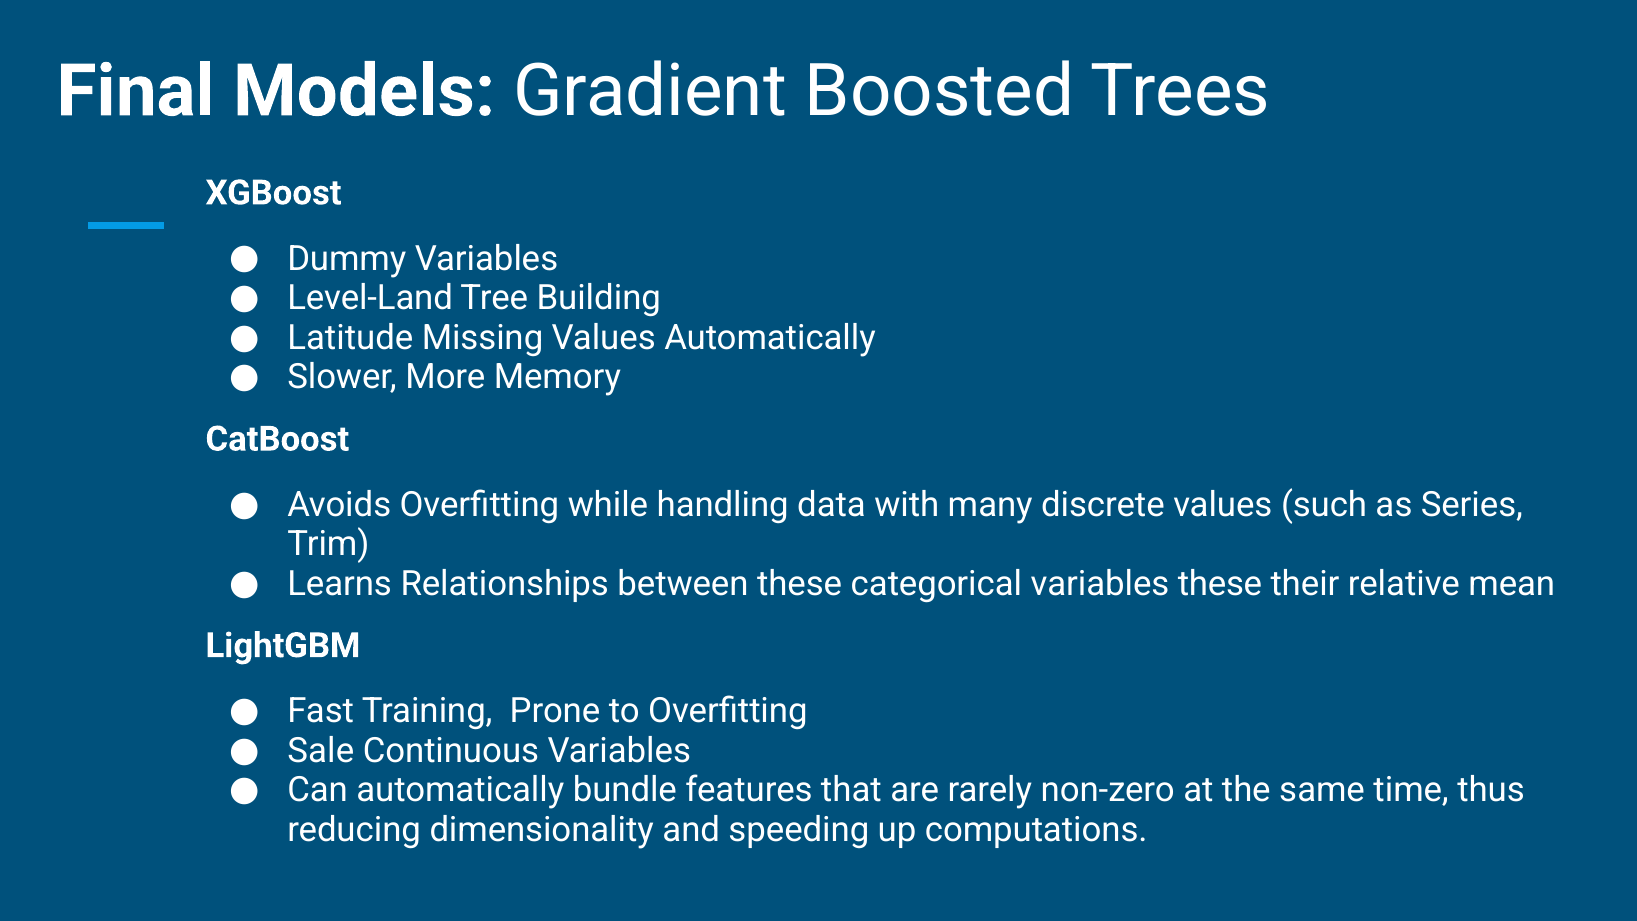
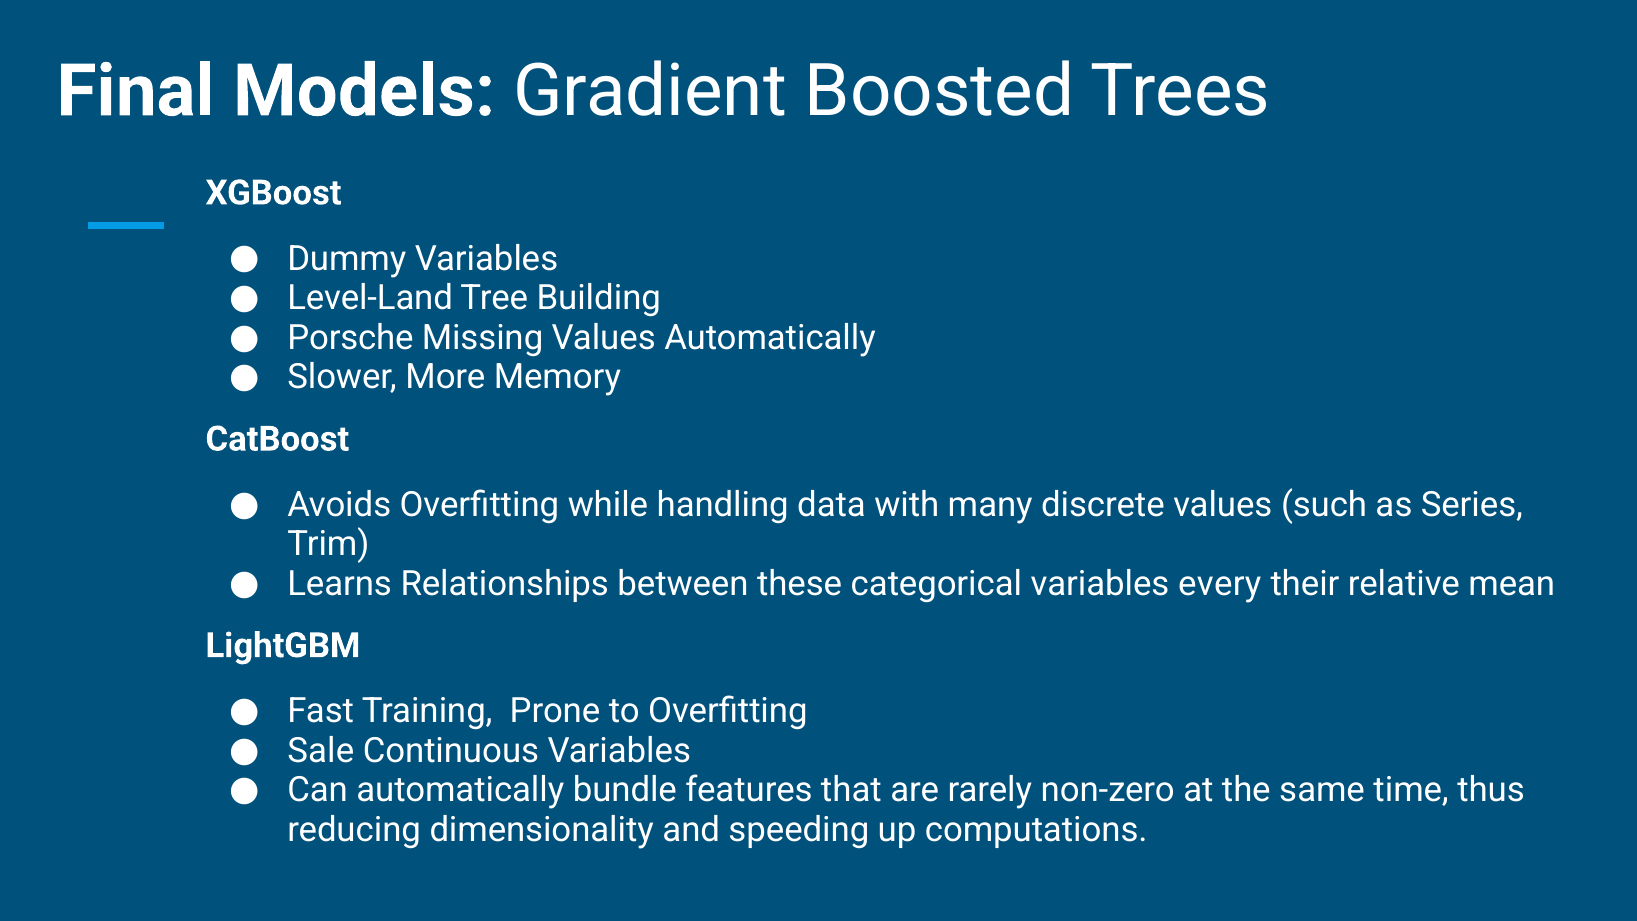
Latitude: Latitude -> Porsche (350, 338)
variables these: these -> every (1220, 584)
